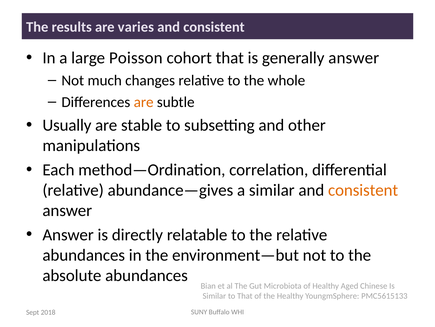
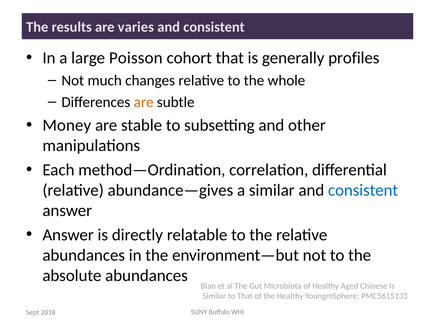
generally answer: answer -> profiles (354, 58)
Usually: Usually -> Money (67, 125)
consistent colour: orange -> blue (363, 190)
